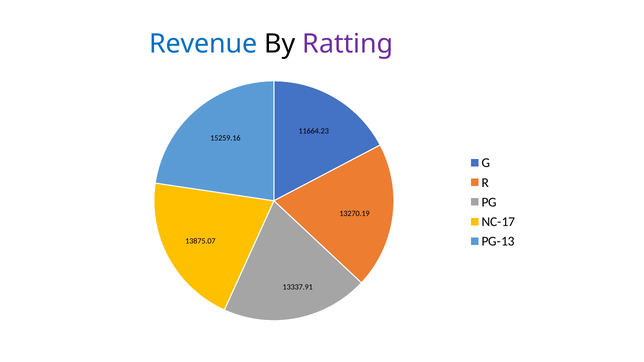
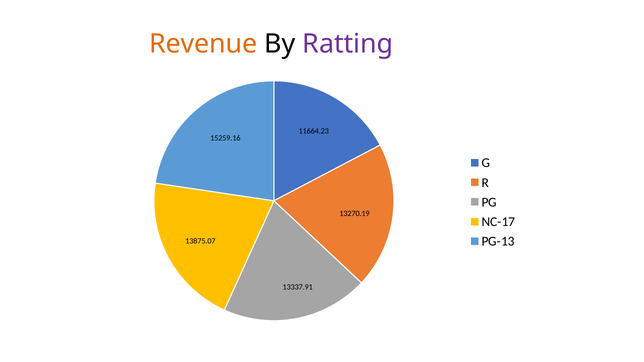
Revenue colour: blue -> orange (203, 44)
